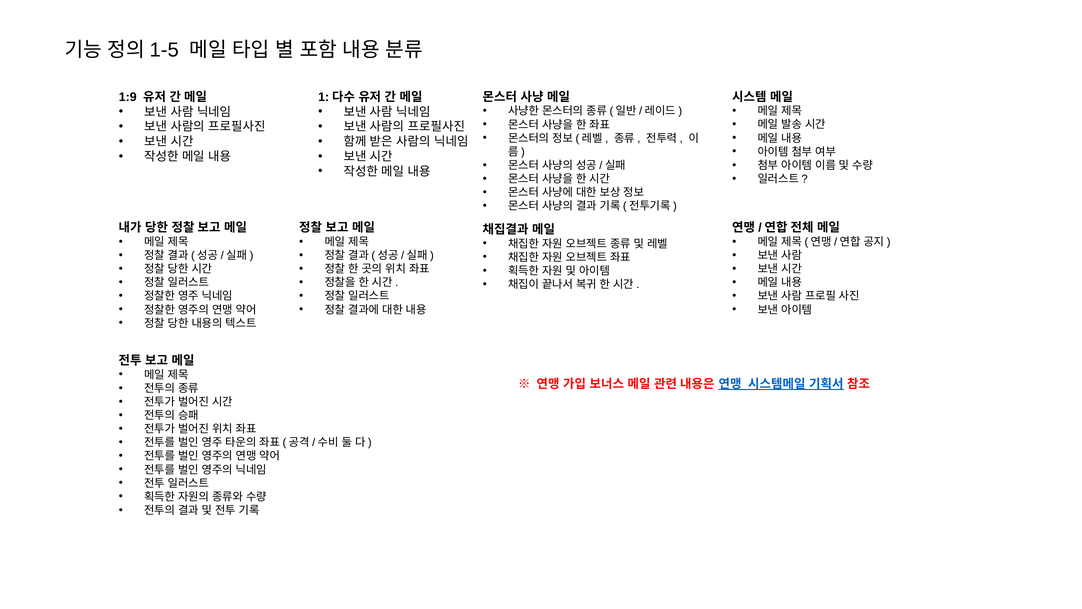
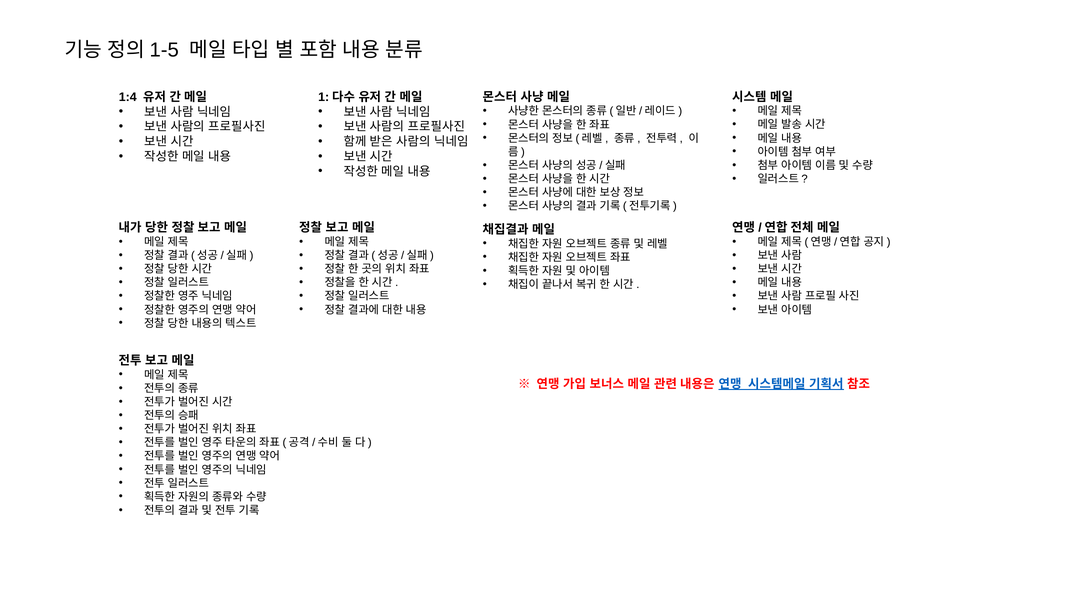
1:9: 1:9 -> 1:4 (128, 97)
